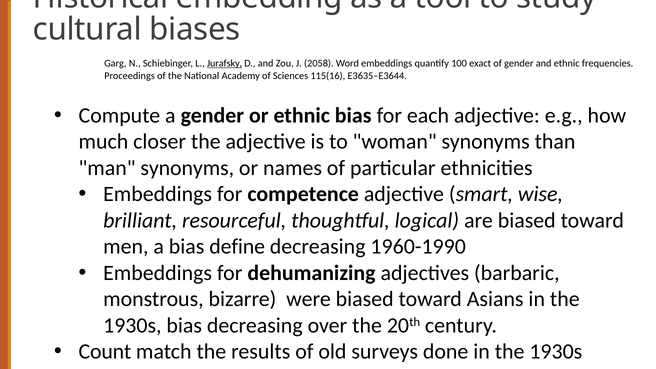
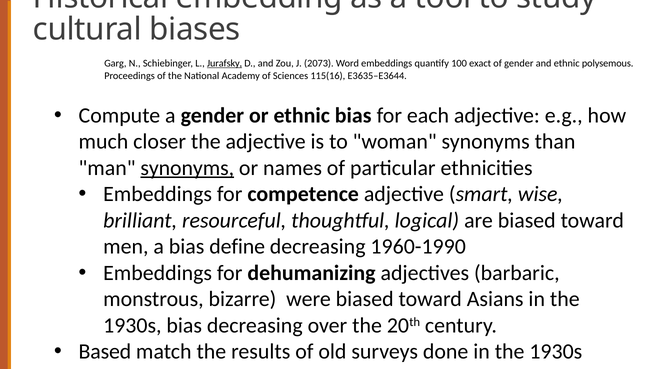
2058: 2058 -> 2073 (319, 63)
frequencies: frequencies -> polysemous (608, 63)
synonyms underline: none -> present (187, 168)
Count: Count -> Based (105, 352)
